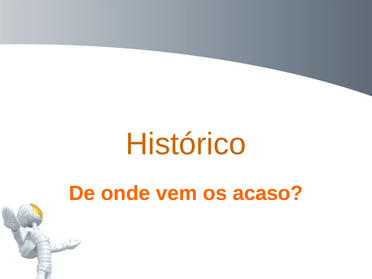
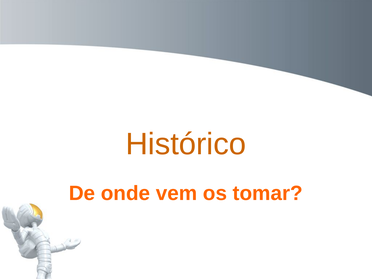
acaso: acaso -> tomar (268, 193)
